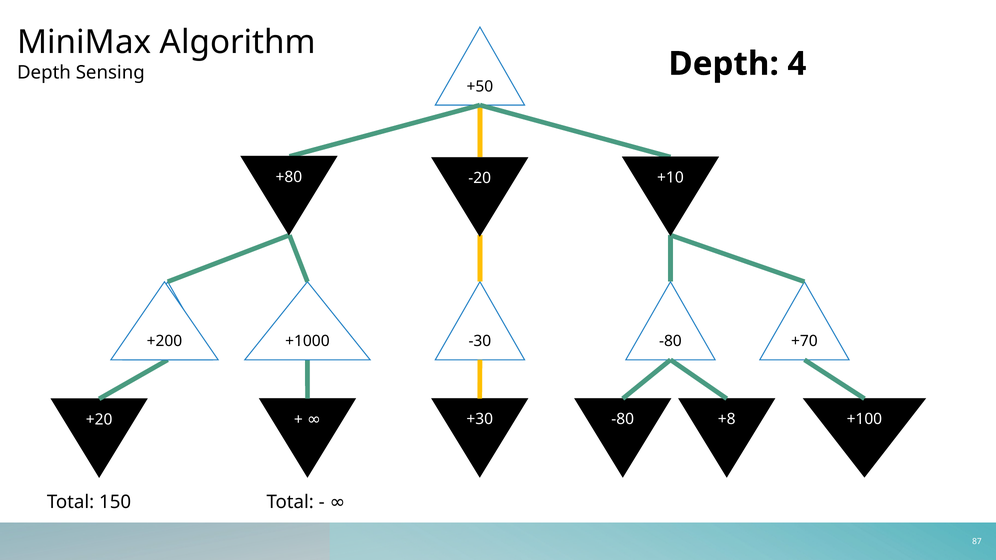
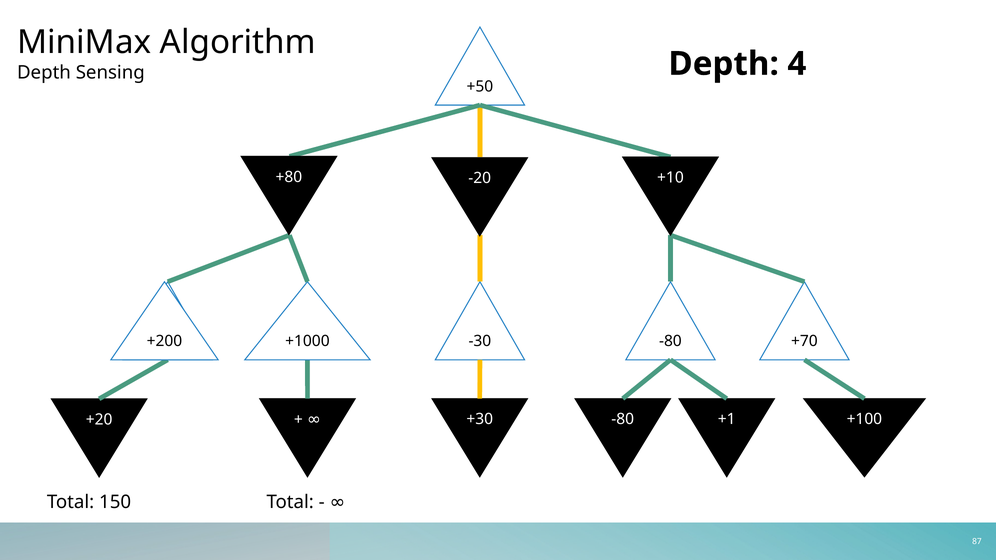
+8: +8 -> +1 (727, 419)
